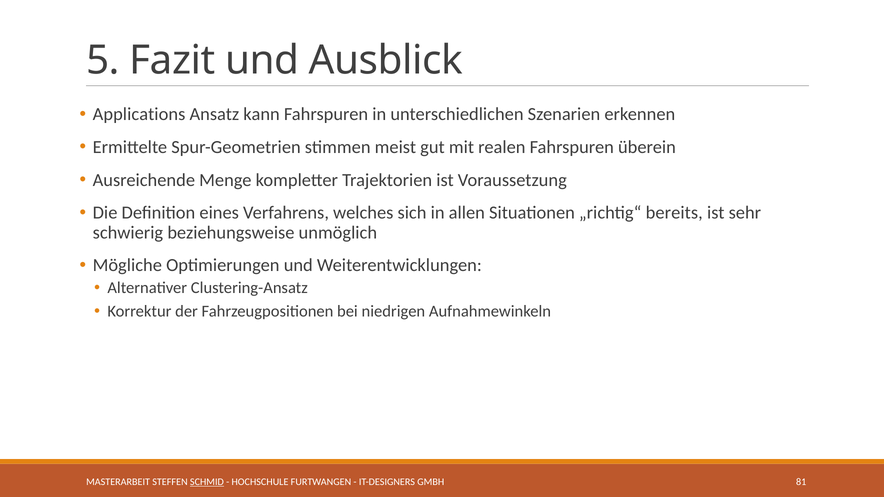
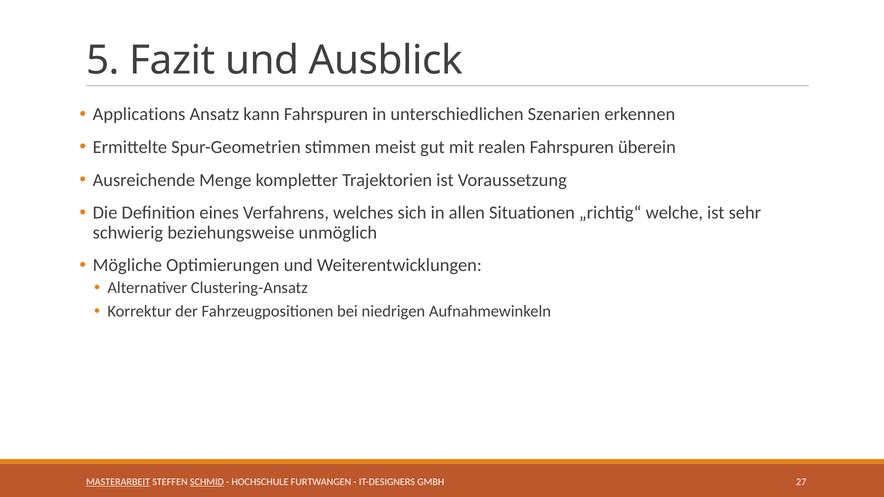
bereits: bereits -> welche (674, 213)
MASTERARBEIT underline: none -> present (118, 482)
81: 81 -> 27 (801, 482)
